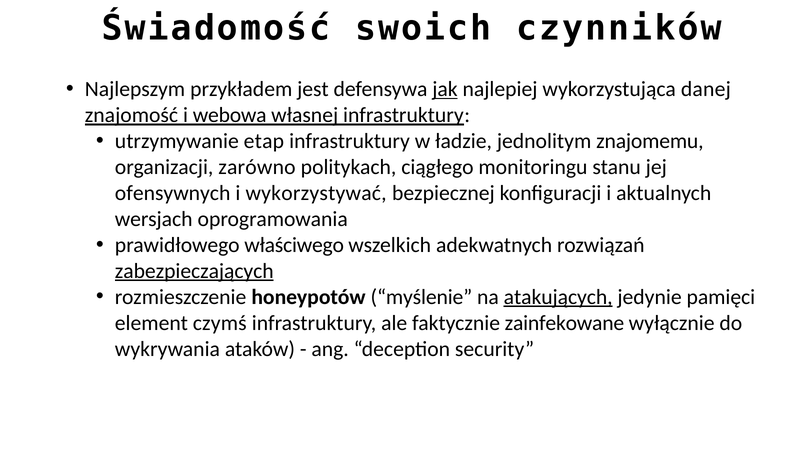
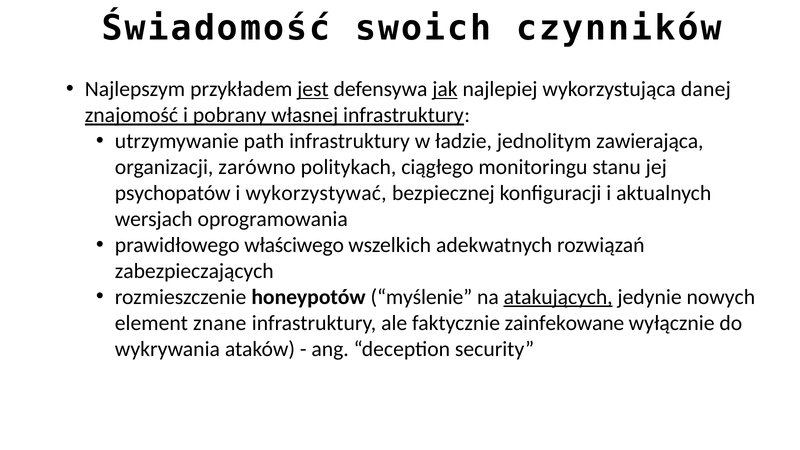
jest underline: none -> present (313, 89)
webowa: webowa -> pobrany (230, 115)
etap: etap -> path (264, 141)
znajomemu: znajomemu -> zawierająca (650, 141)
ofensywnych: ofensywnych -> psychopatów (173, 193)
zabezpieczających underline: present -> none (194, 271)
pamięci: pamięci -> nowych (721, 297)
czymś: czymś -> znane (220, 323)
